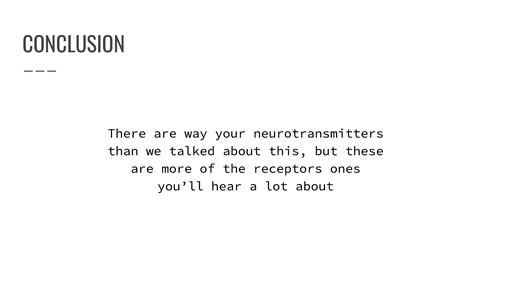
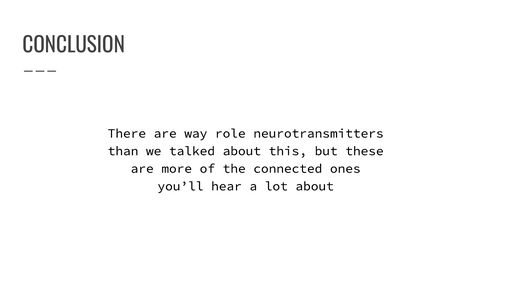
your: your -> role (230, 134)
receptors: receptors -> connected (288, 169)
